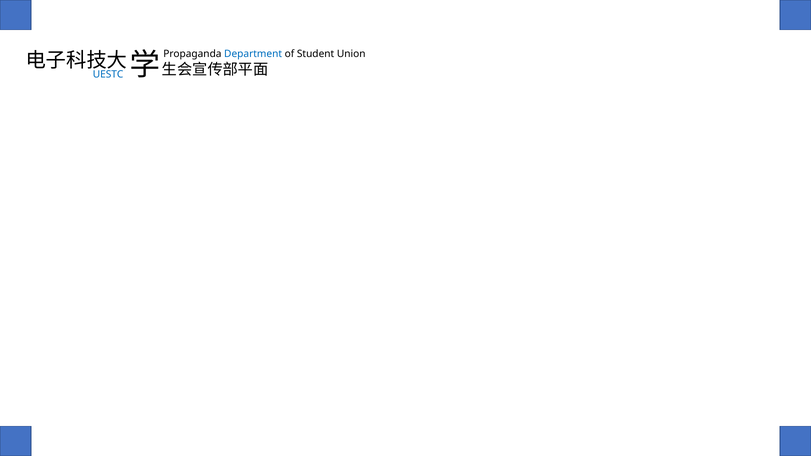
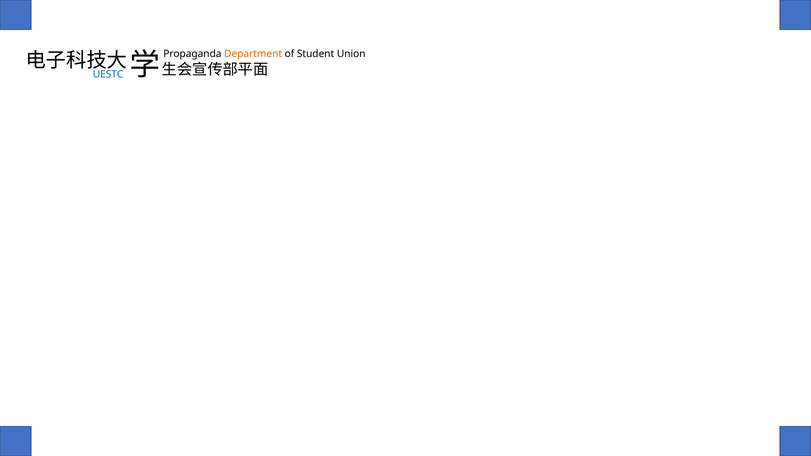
Department colour: blue -> orange (253, 54)
